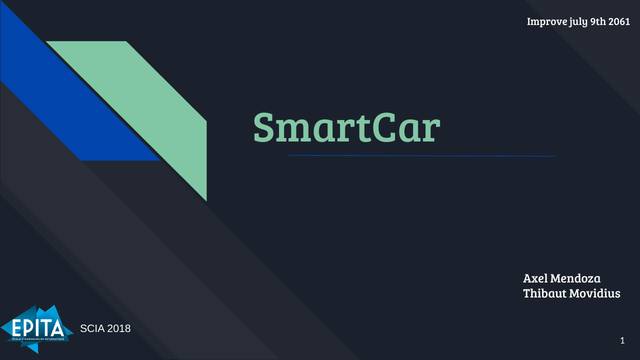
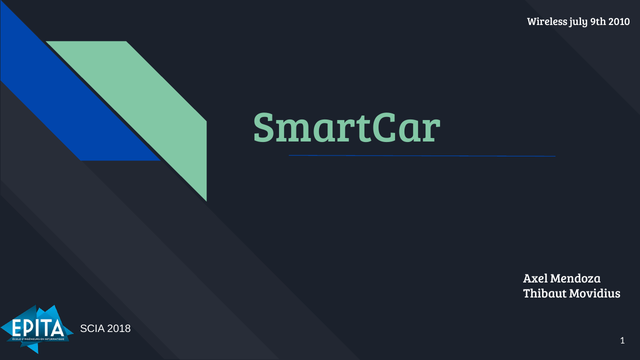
Improve: Improve -> Wireless (547, 22)
2061: 2061 -> 2010 (619, 22)
